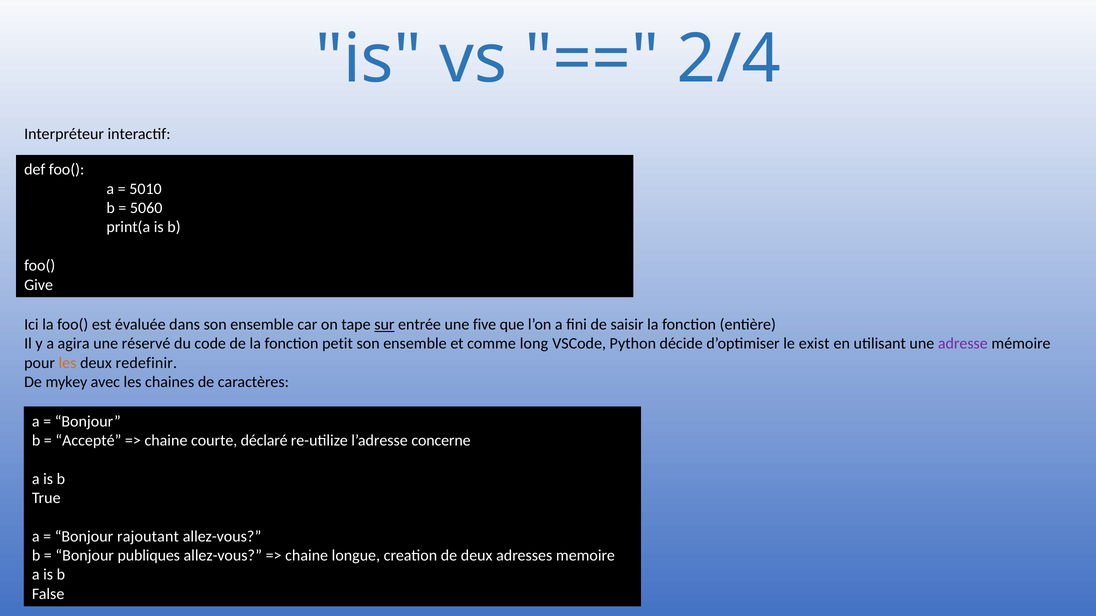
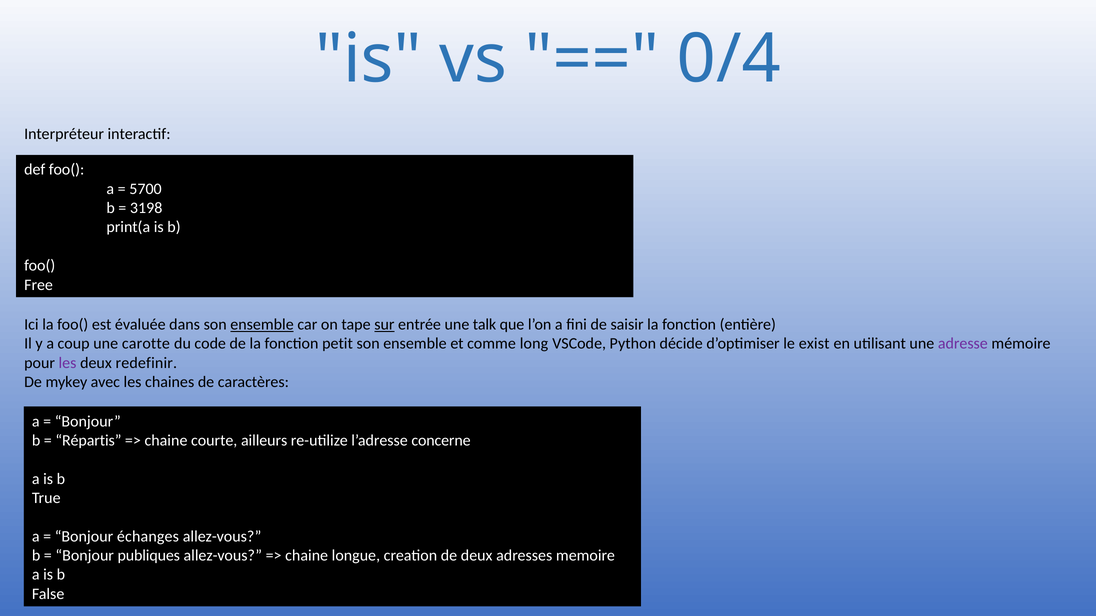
2/4: 2/4 -> 0/4 (729, 59)
5010: 5010 -> 5700 (145, 189)
5060: 5060 -> 3198 (146, 208)
Give: Give -> Free (39, 285)
ensemble underline: none -> present (262, 325)
five: five -> talk (485, 325)
agira: agira -> coup (74, 344)
réservé: réservé -> carotte (146, 344)
les colour: orange -> purple (68, 363)
Accepté: Accepté -> Répartis (88, 441)
déclaré: déclaré -> ailleurs (264, 441)
rajoutant: rajoutant -> échanges (148, 537)
